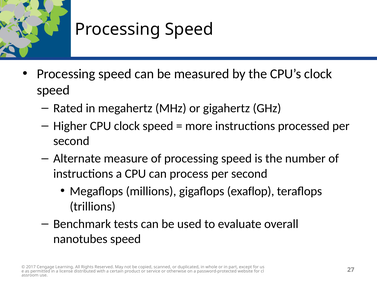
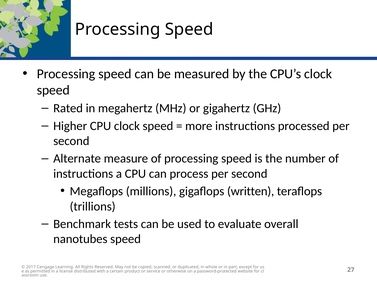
exaflop: exaflop -> written (251, 191)
